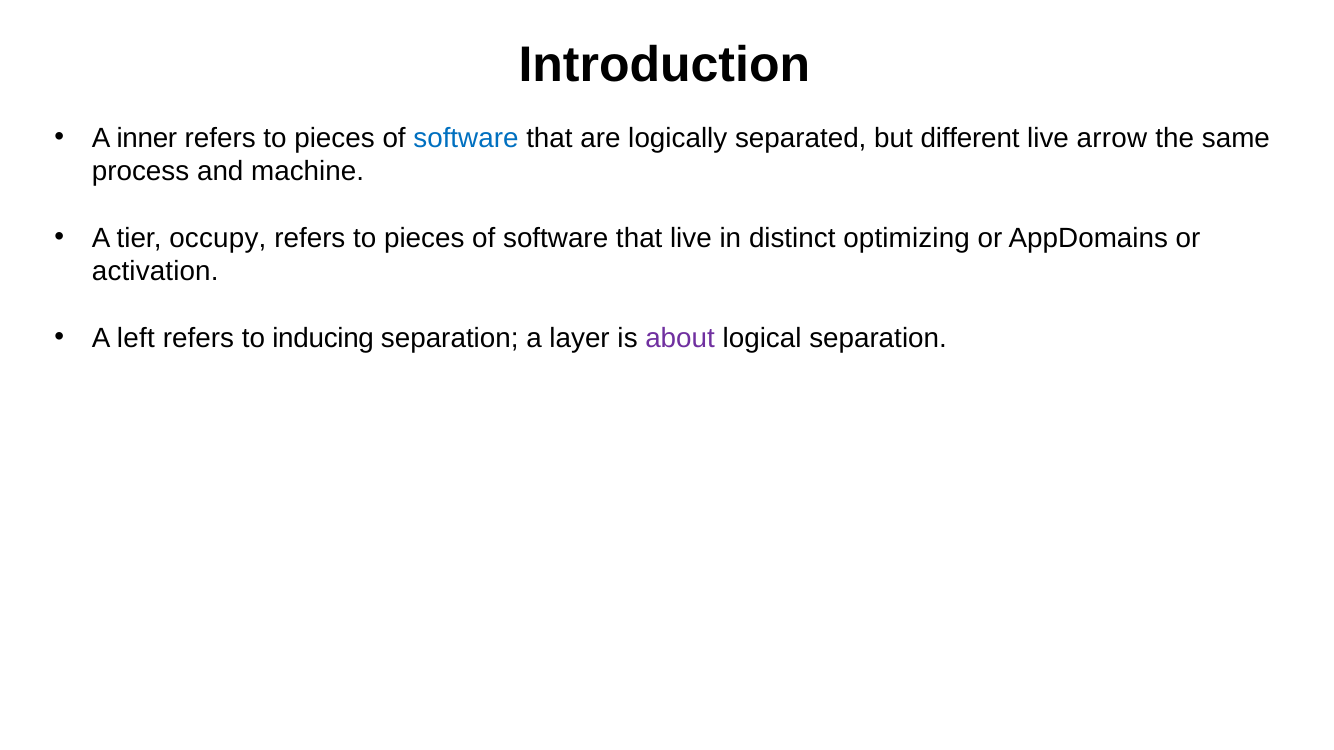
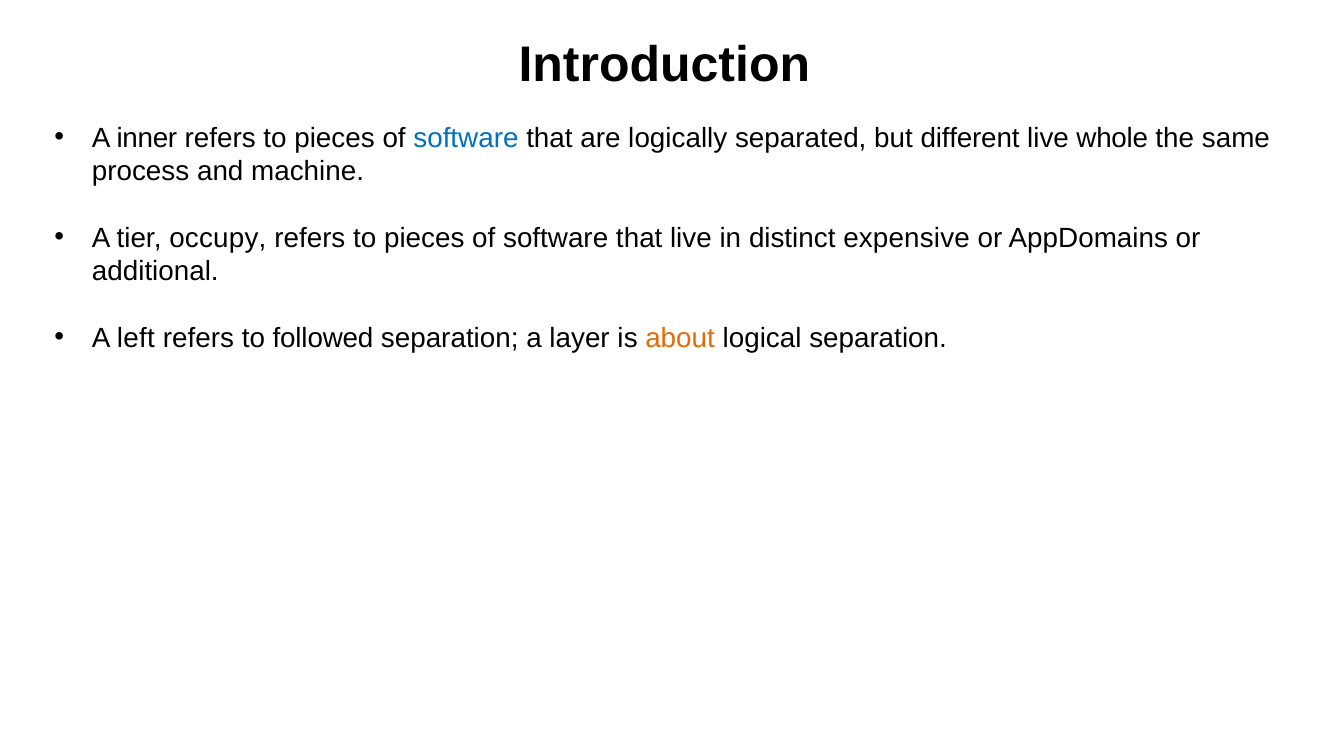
arrow: arrow -> whole (1112, 138)
optimizing: optimizing -> expensive (907, 238)
activation: activation -> additional (155, 271)
inducing: inducing -> followed (323, 338)
about colour: purple -> orange (680, 338)
